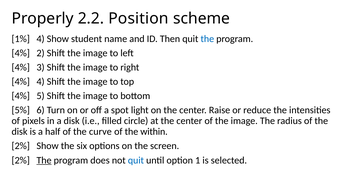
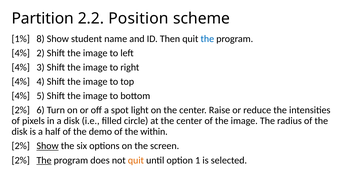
Properly: Properly -> Partition (43, 18)
1% 4: 4 -> 8 (41, 39)
5%: 5% -> 2% (21, 110)
curve: curve -> demo (100, 132)
Show underline: none -> present (48, 146)
quit colour: blue -> orange (136, 160)
